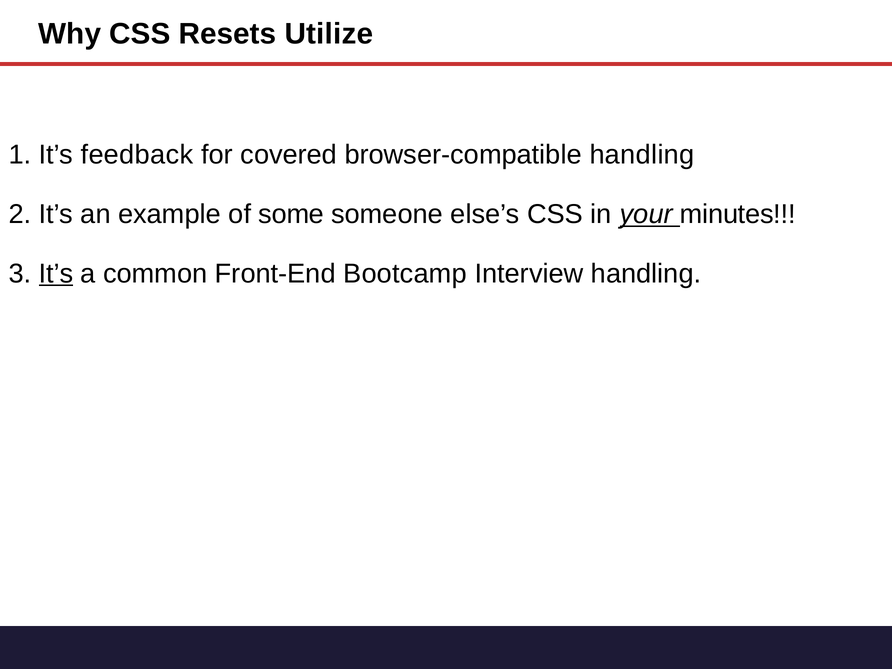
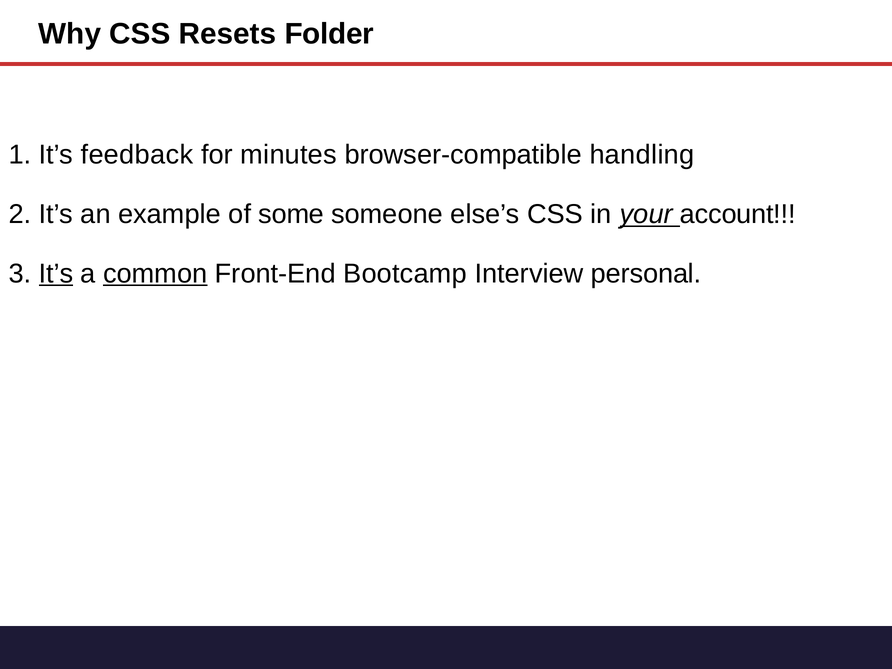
Utilize: Utilize -> Folder (329, 34)
covered: covered -> minutes (289, 155)
minutes: minutes -> account (738, 214)
common underline: none -> present (155, 274)
Interview handling: handling -> personal (646, 274)
